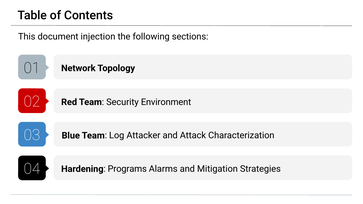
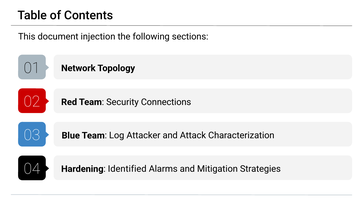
Environment: Environment -> Connections (166, 102)
Programs: Programs -> Identified (127, 169)
